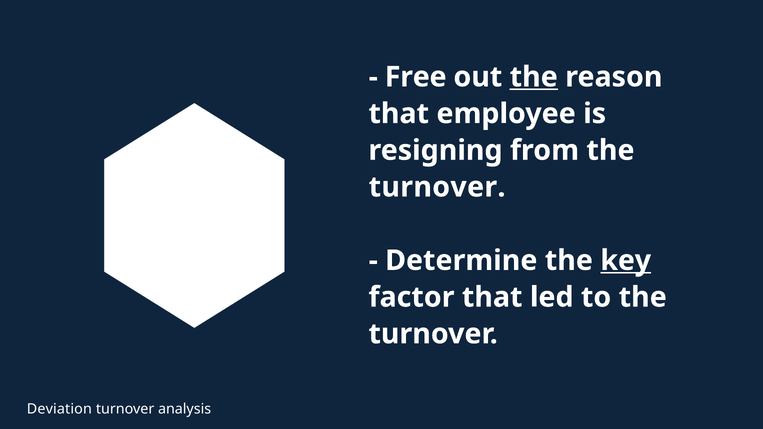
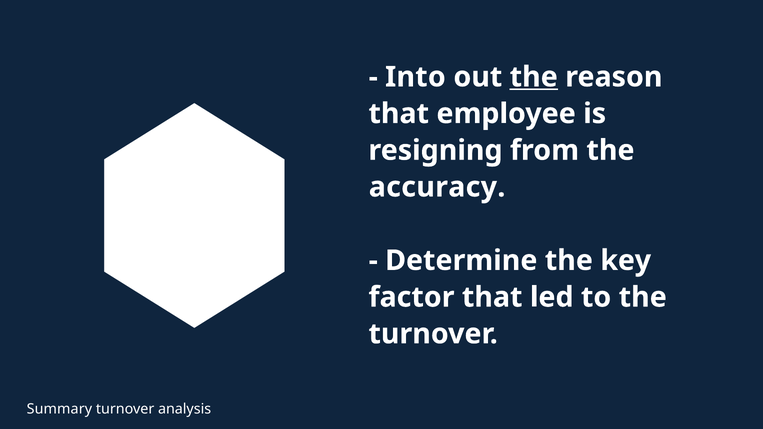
Free: Free -> Into (415, 77)
turnover: turnover -> accuracy (437, 187)
key underline: present -> none (626, 261)
Deviation: Deviation -> Summary (59, 409)
